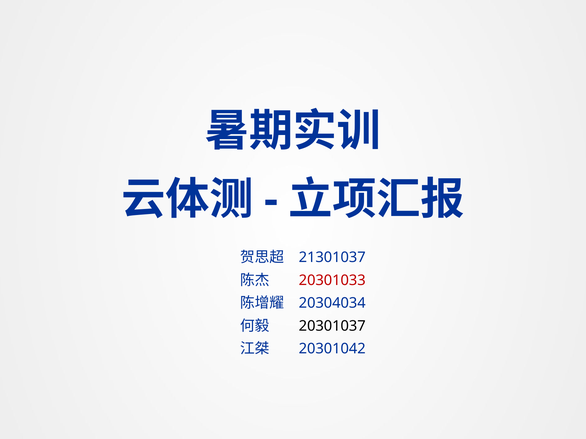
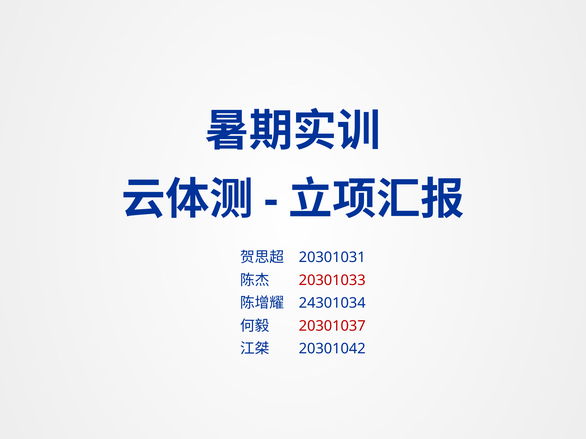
21301037: 21301037 -> 20301031 (332, 258)
20304034: 20304034 -> 24301034 (332, 303)
20301037 colour: black -> red (332, 326)
